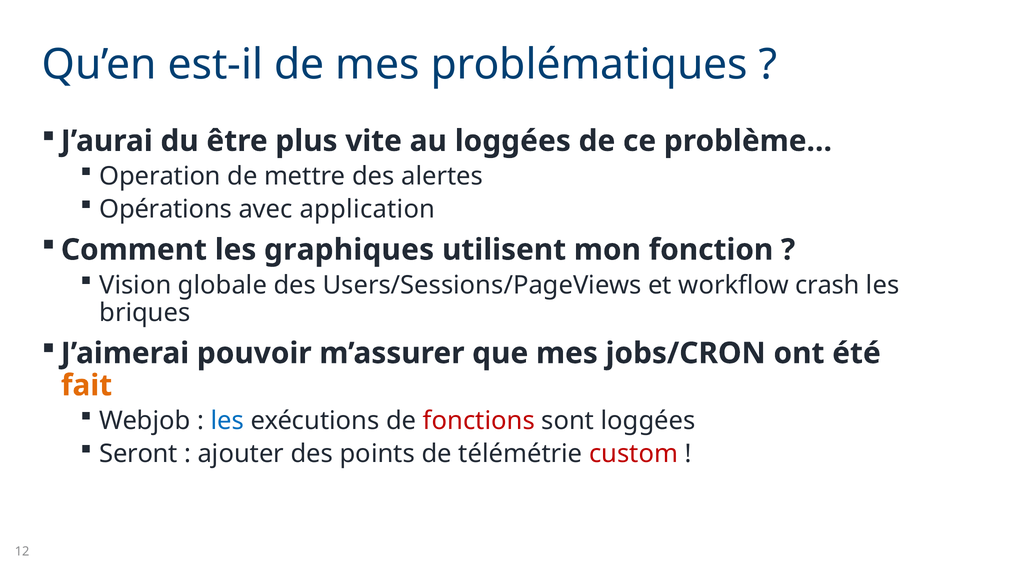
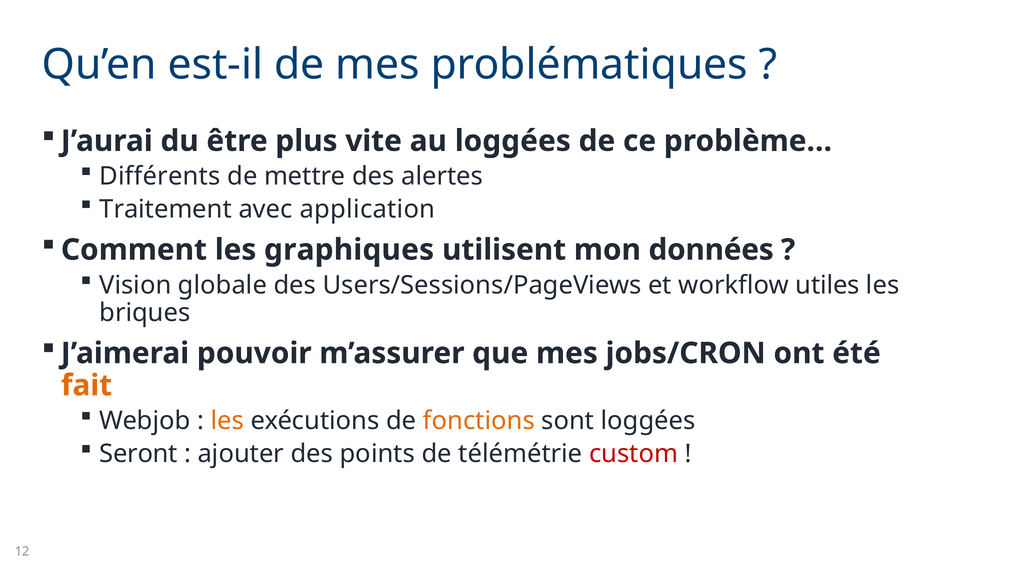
Operation: Operation -> Différents (160, 176)
Opérations: Opérations -> Traitement (166, 209)
fonction: fonction -> données (711, 250)
crash: crash -> utiles (827, 285)
les colour: blue -> orange (227, 421)
fonctions colour: red -> orange (479, 421)
